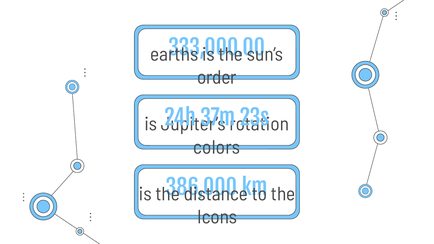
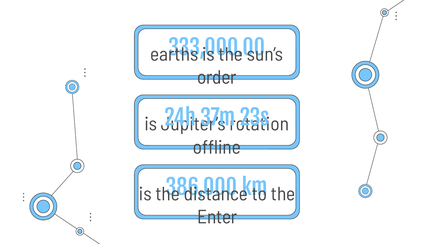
colors: colors -> offline (217, 147)
Icons: Icons -> Enter (217, 217)
